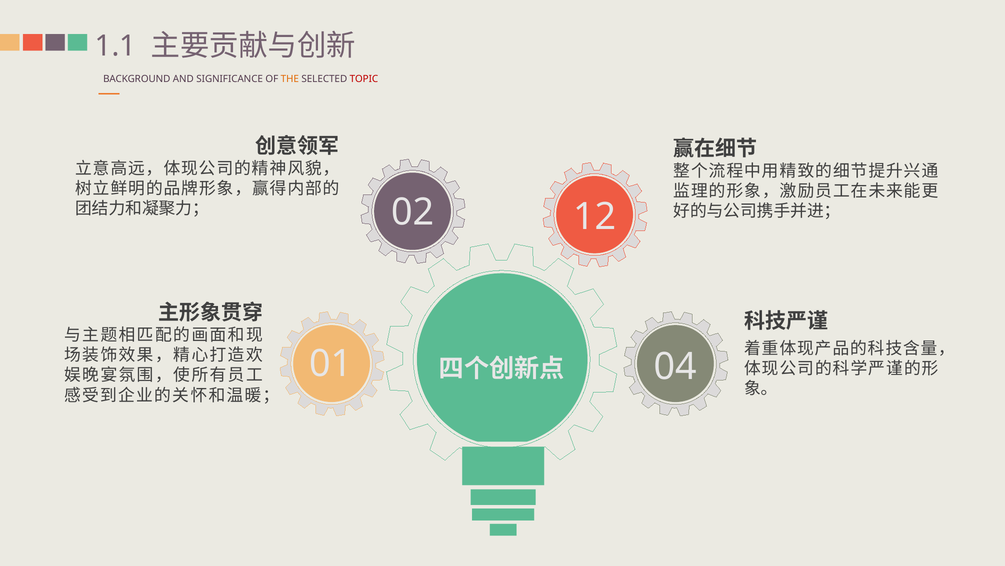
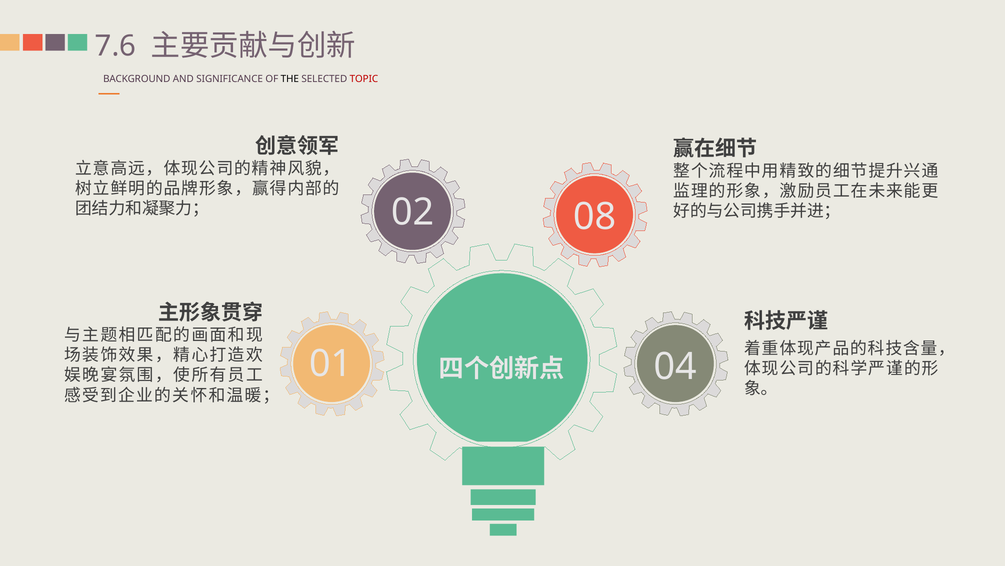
1.1: 1.1 -> 7.6 (116, 46)
THE colour: orange -> black (290, 79)
12: 12 -> 08 (595, 217)
